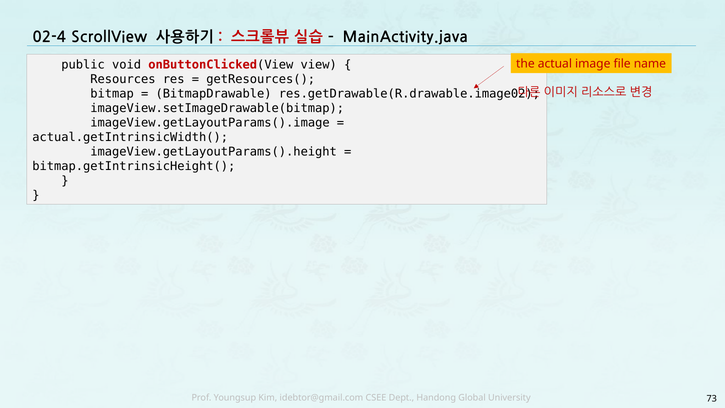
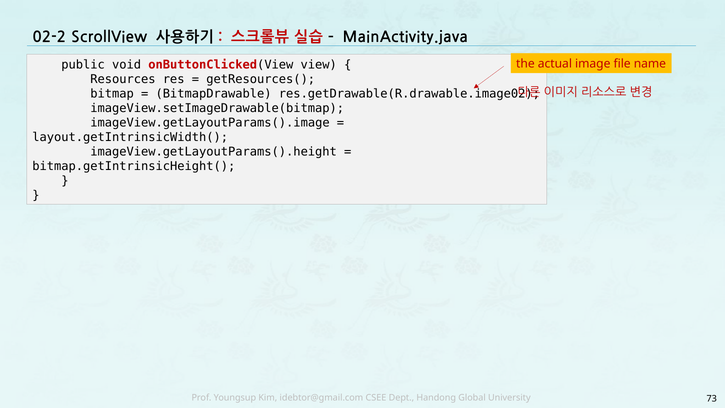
02-4: 02-4 -> 02-2 (49, 37)
actual.getIntrinsicWidth(: actual.getIntrinsicWidth( -> layout.getIntrinsicWidth( (130, 137)
